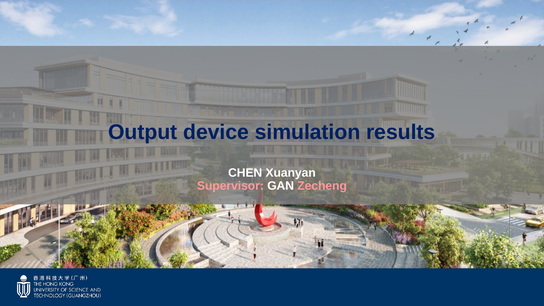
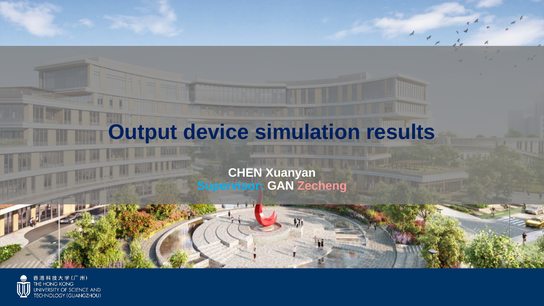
Supervisor colour: pink -> light blue (230, 186)
